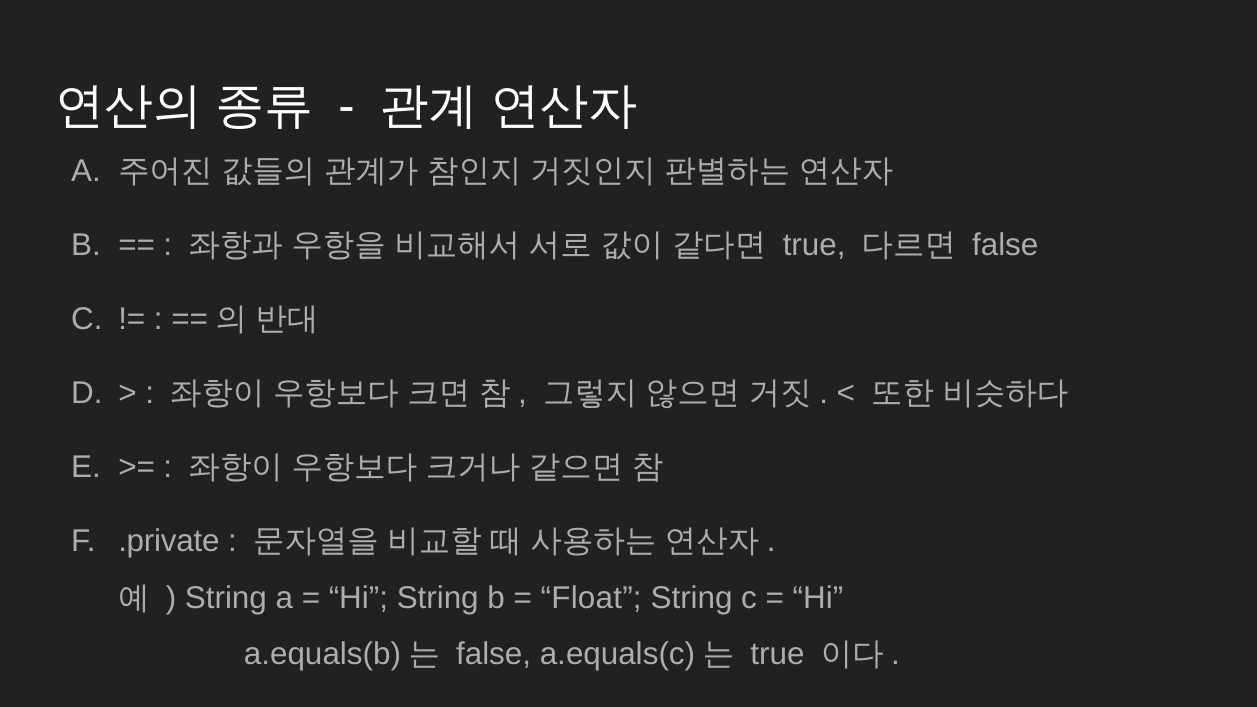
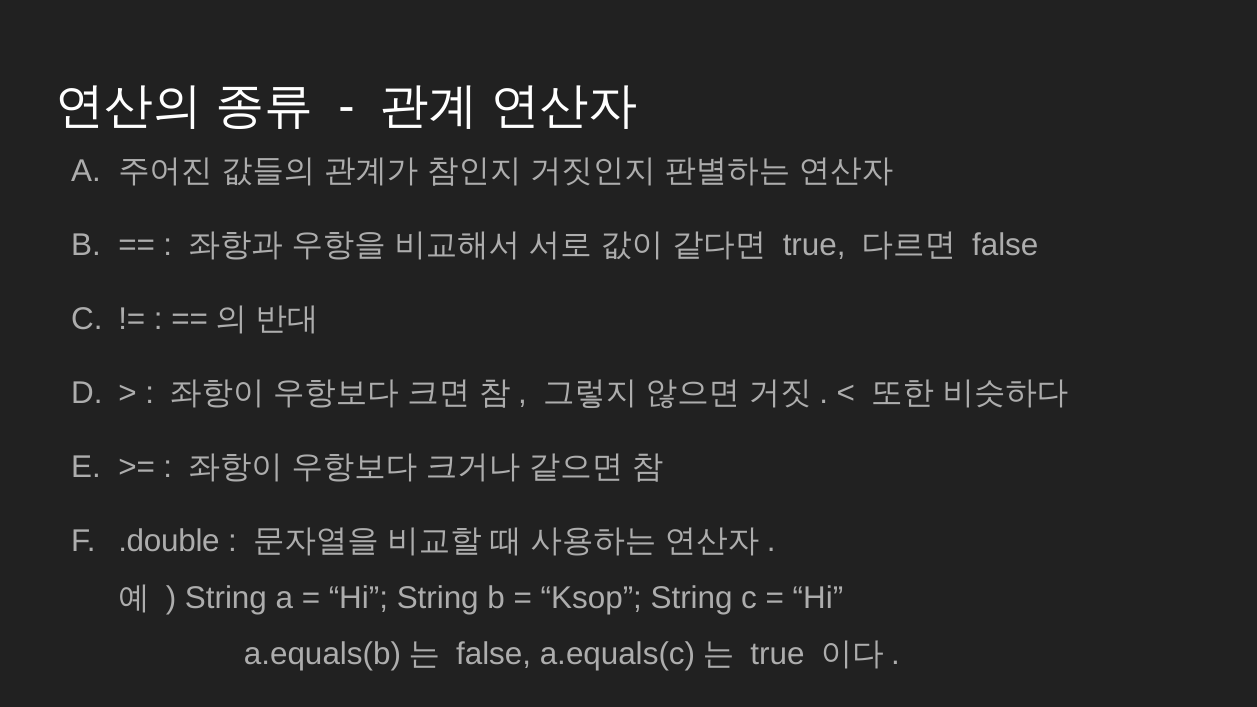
.private: .private -> .double (169, 541)
Float: Float -> Ksop (591, 598)
